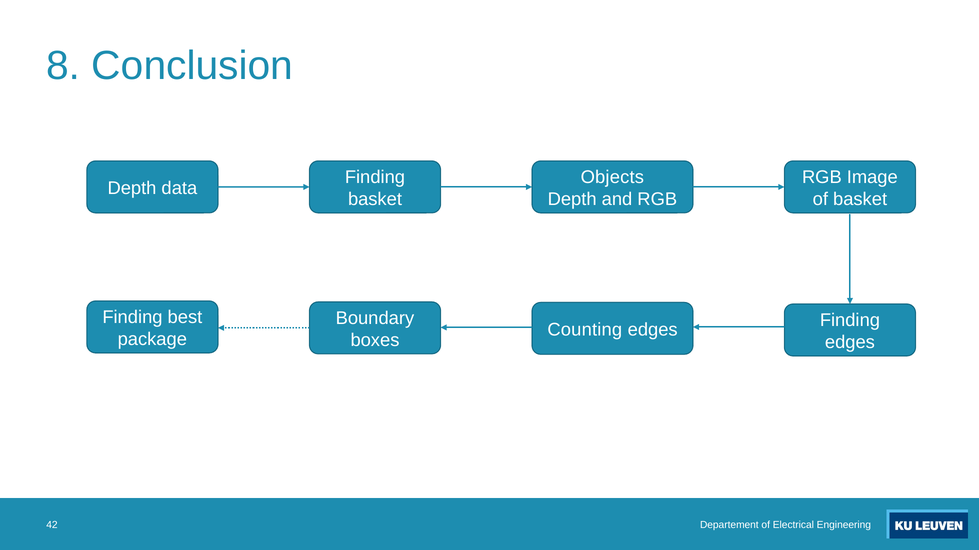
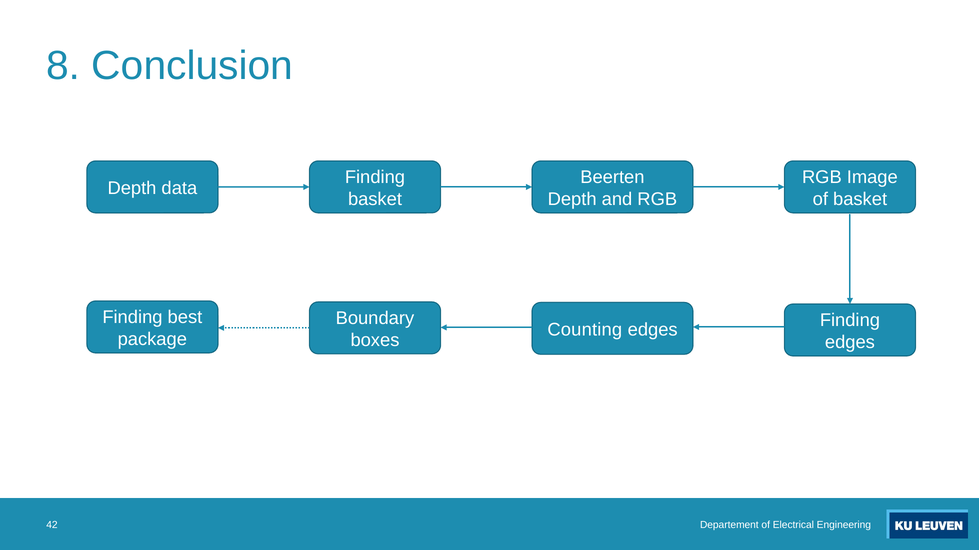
Objects: Objects -> Beerten (612, 177)
